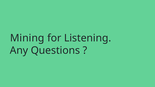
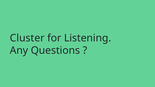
Mining: Mining -> Cluster (27, 38)
